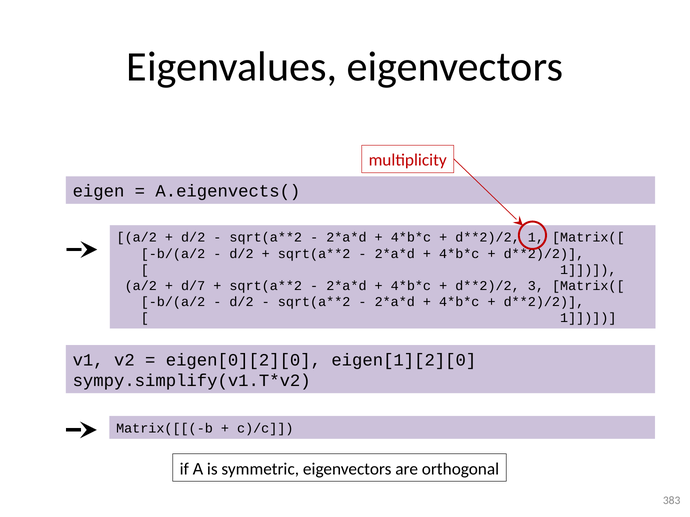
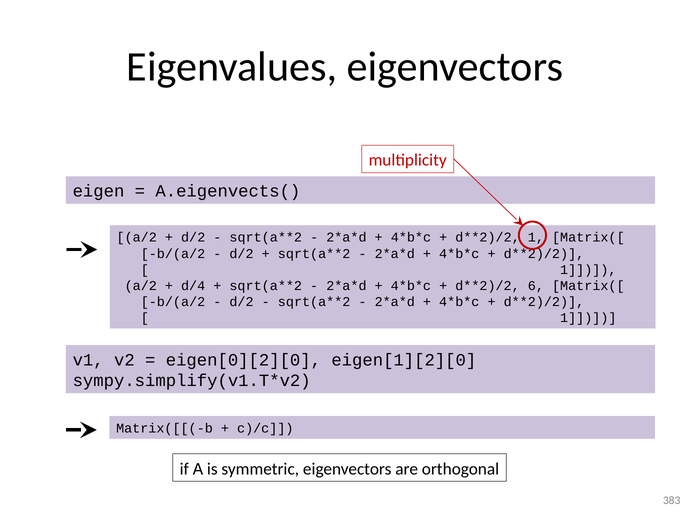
d/7: d/7 -> d/4 (193, 286)
3: 3 -> 6 (536, 286)
